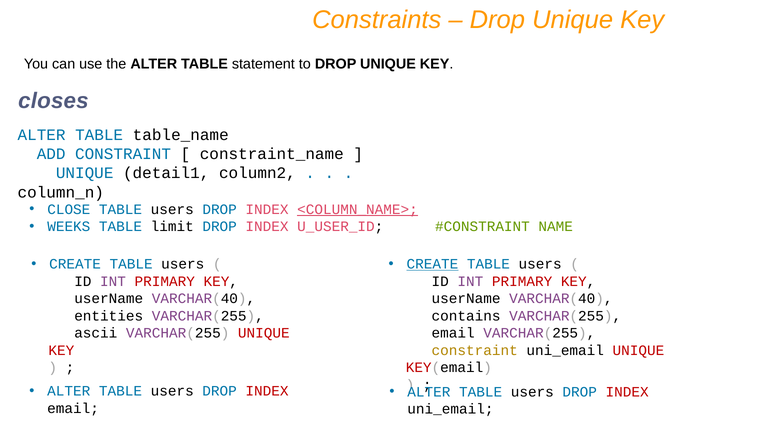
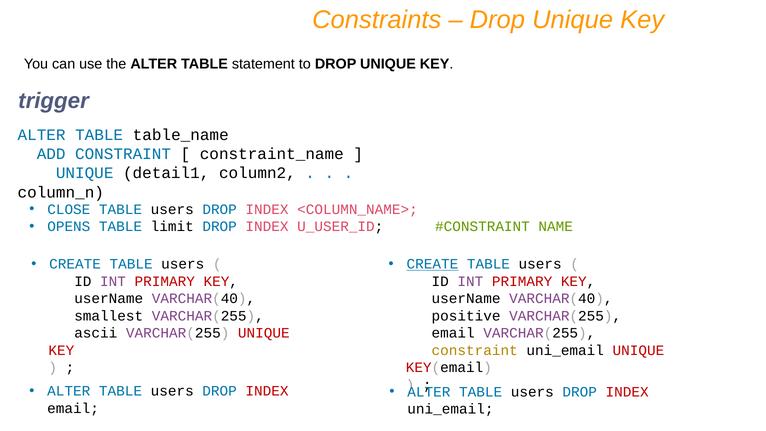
closes: closes -> trigger (54, 101)
<COLUMN_NAME> underline: present -> none (357, 209)
WEEKS: WEEKS -> OPENS (69, 227)
entities: entities -> smallest (109, 316)
contains: contains -> positive (466, 316)
